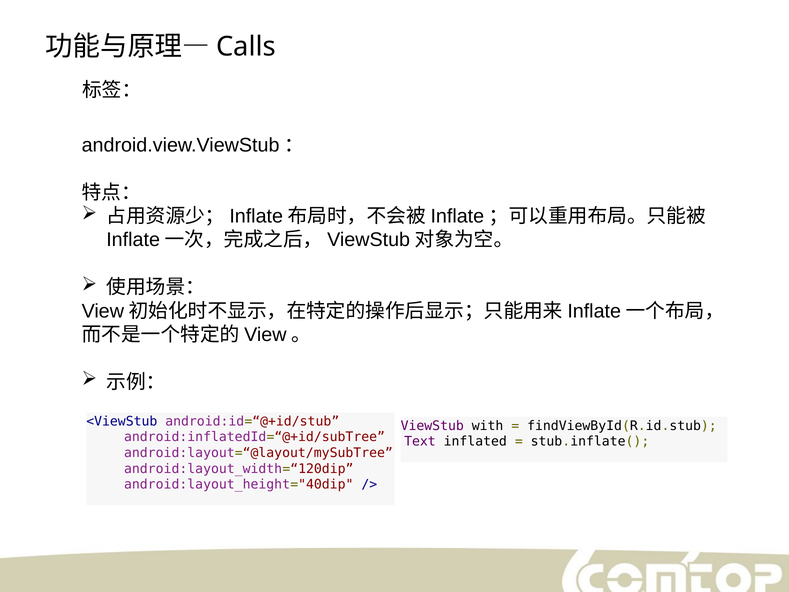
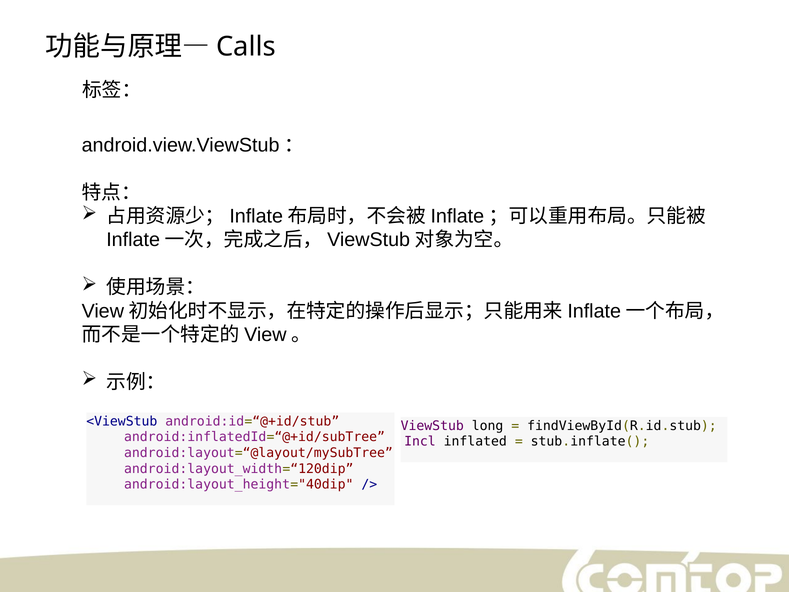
with: with -> long (488, 426)
Text: Text -> Incl (420, 441)
